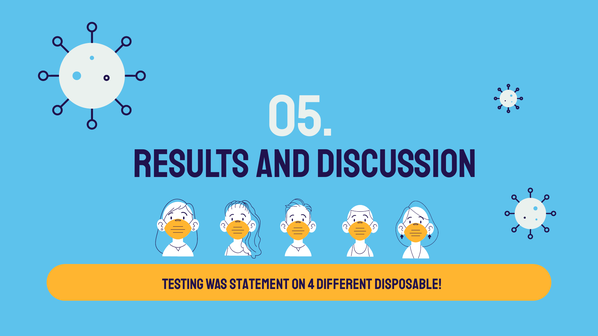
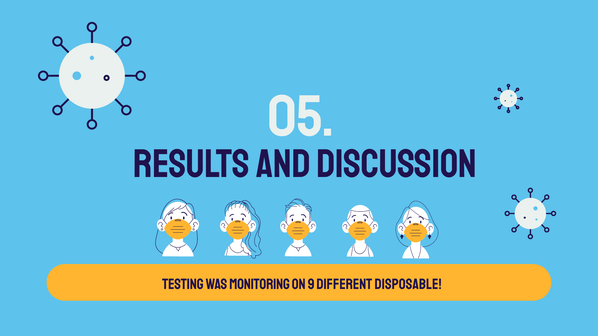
statement: statement -> monitoring (260, 285)
4: 4 -> 9 (311, 285)
